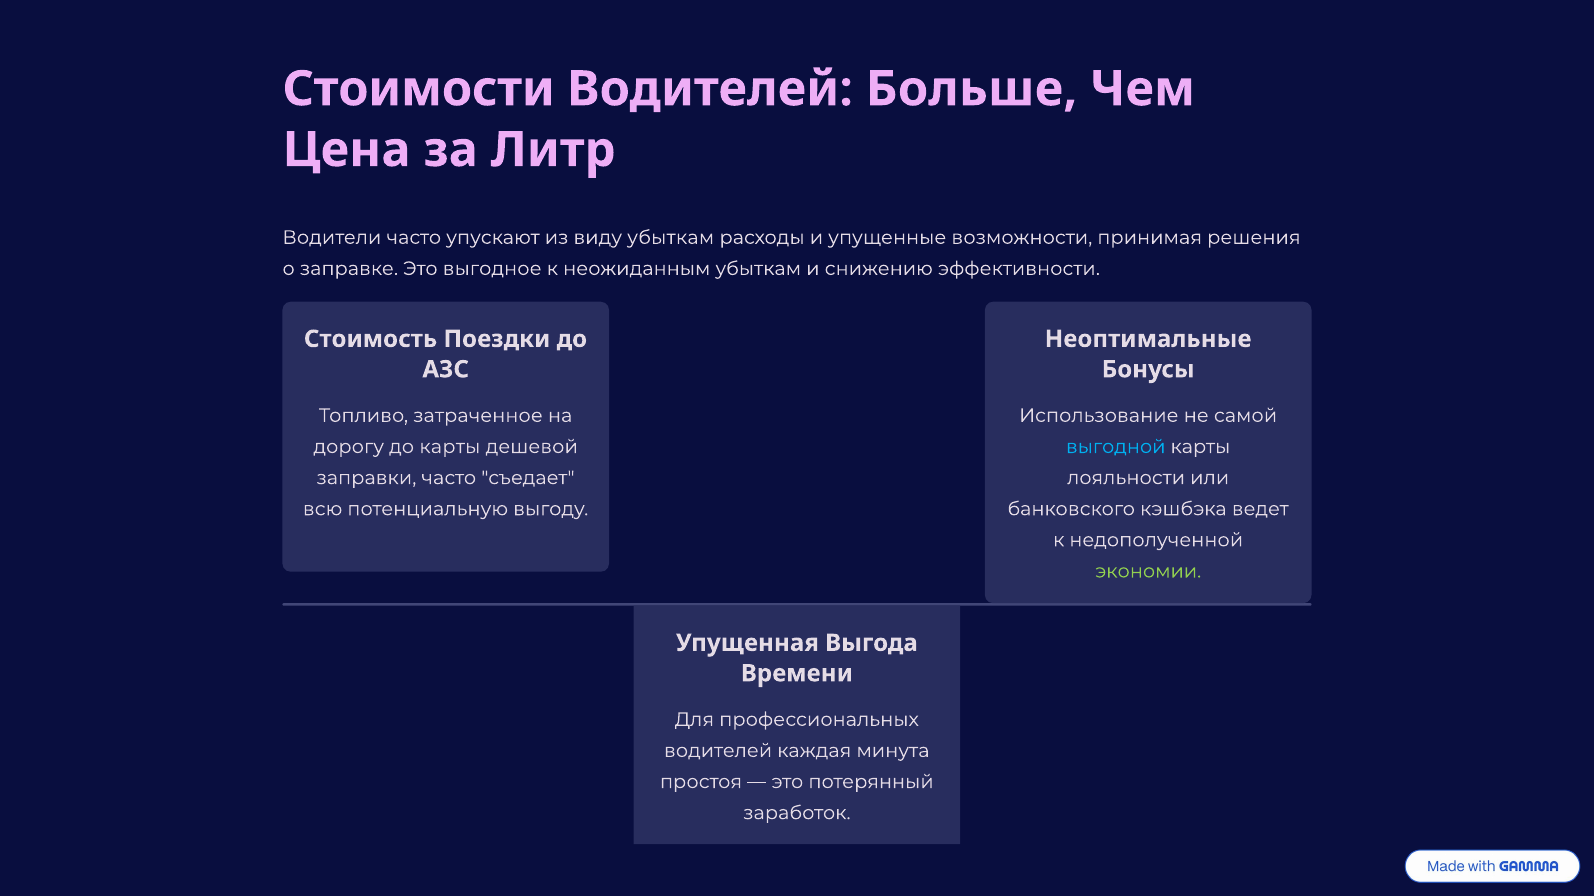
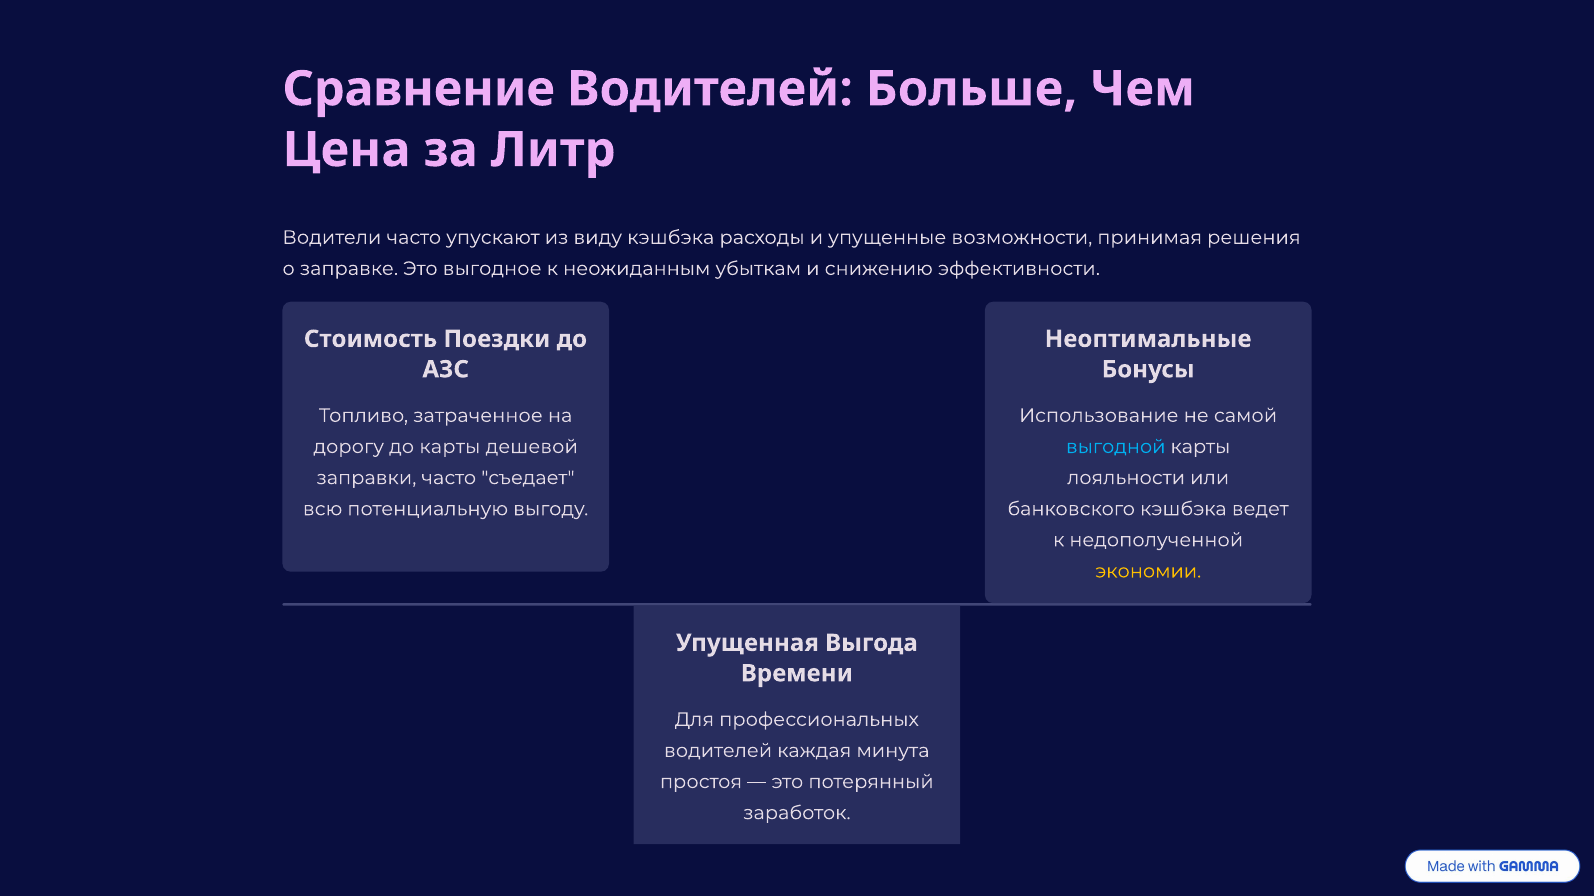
Стоимости: Стоимости -> Сравнение (419, 89)
виду убыткам: убыткам -> кэшбэка (671, 238)
экономии colour: light green -> yellow (1148, 572)
